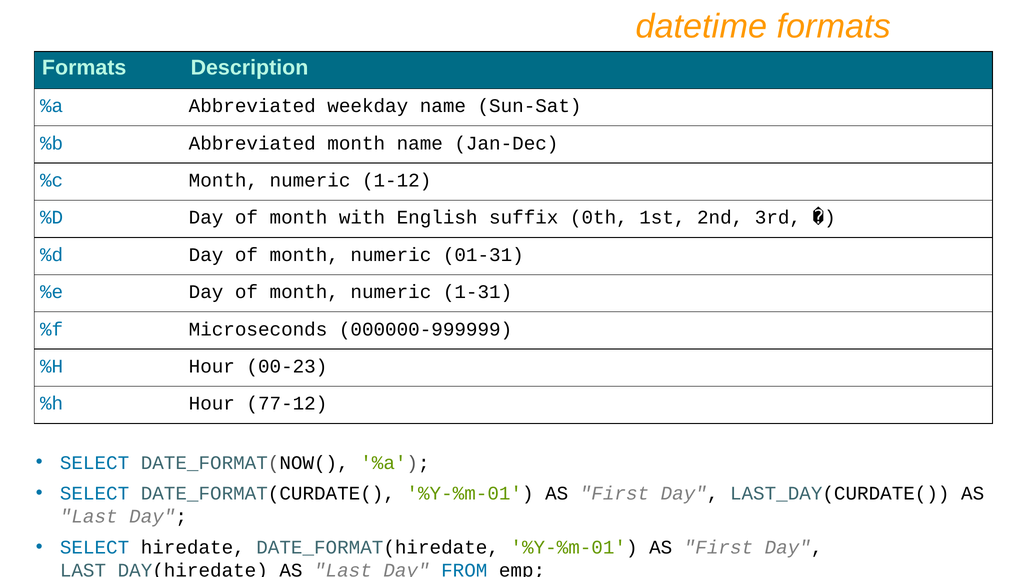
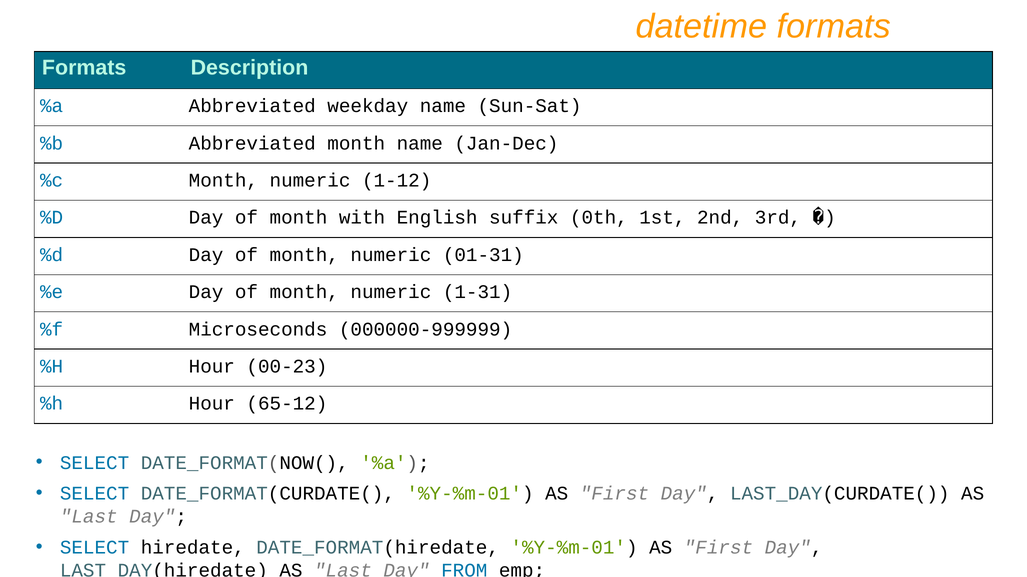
77-12: 77-12 -> 65-12 (287, 404)
